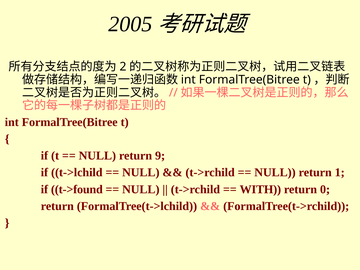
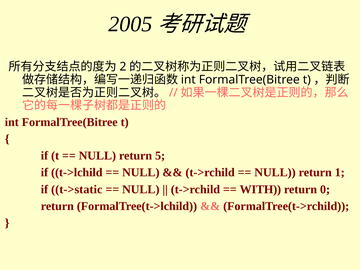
9: 9 -> 5 (160, 156)
t->found: t->found -> t->static (77, 189)
